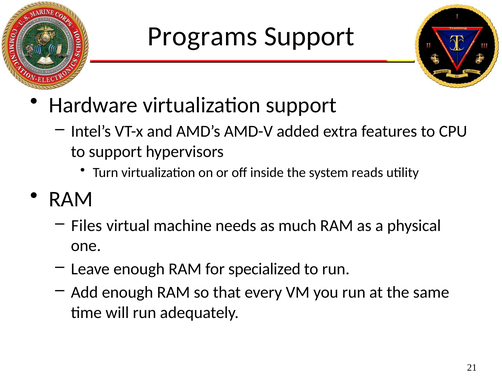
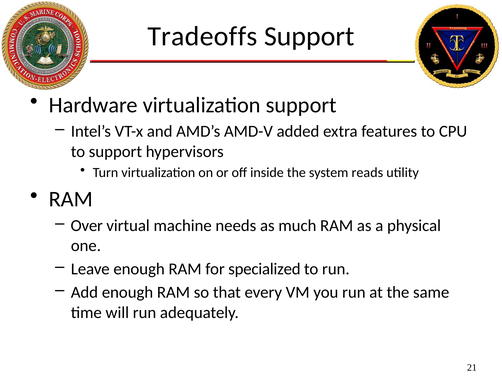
Programs: Programs -> Tradeoffs (202, 36)
Files: Files -> Over (87, 226)
